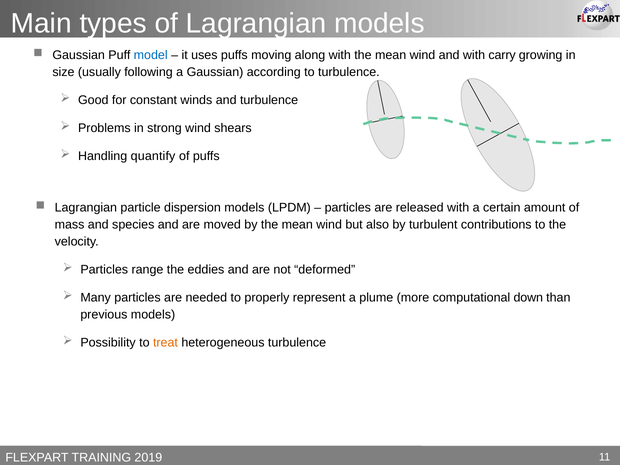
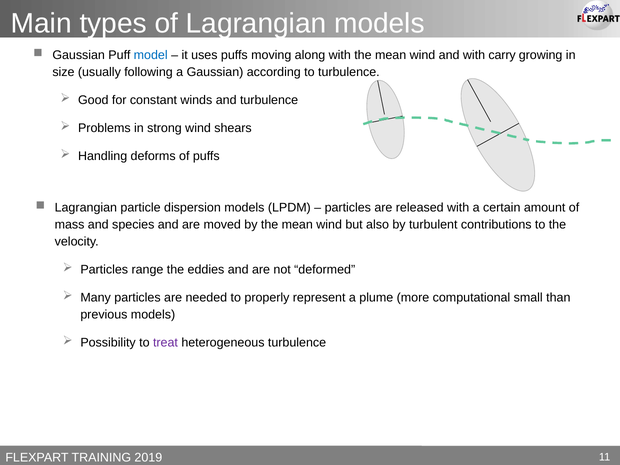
quantify: quantify -> deforms (153, 156)
down: down -> small (528, 298)
treat colour: orange -> purple (165, 343)
